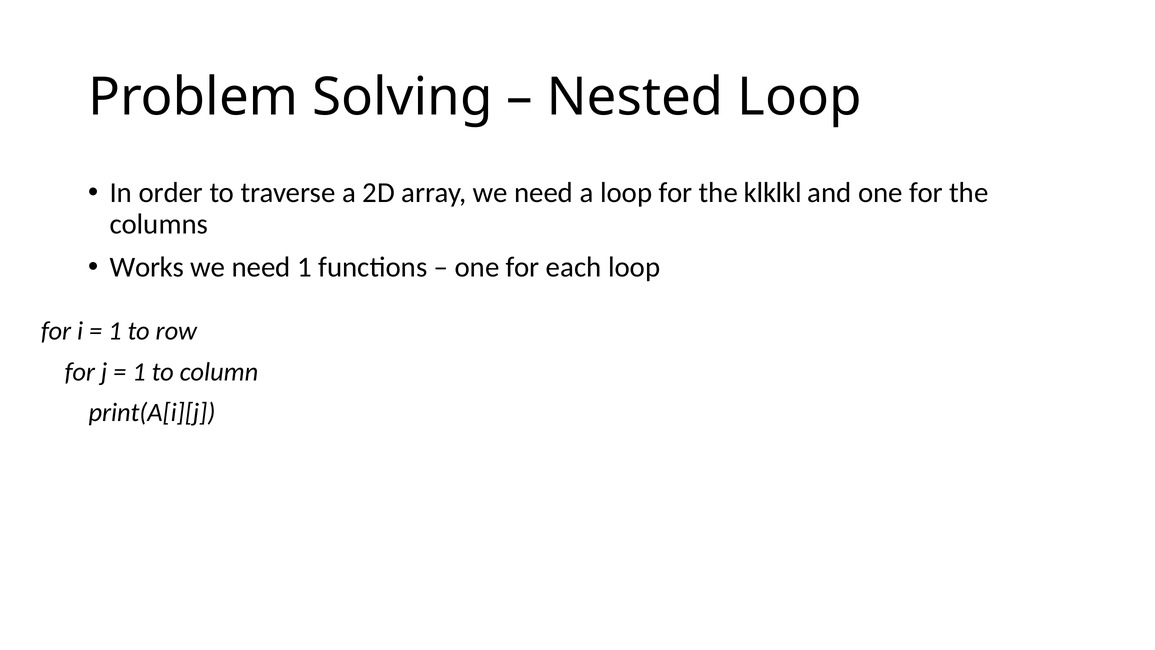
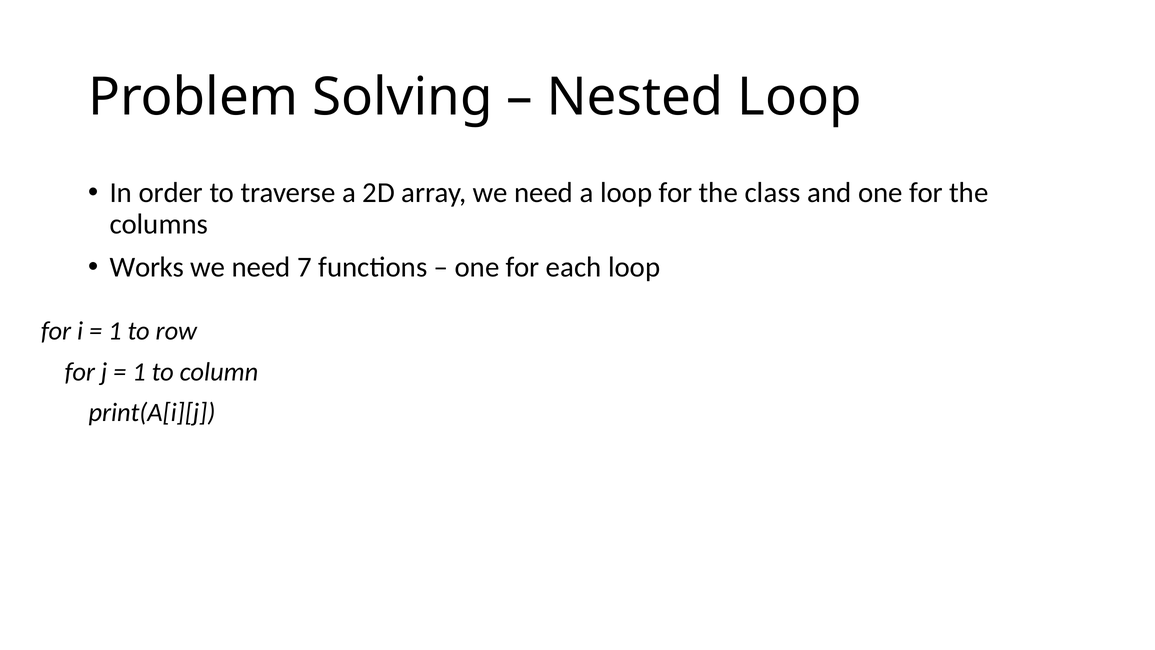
klklkl: klklkl -> class (773, 193)
need 1: 1 -> 7 (304, 267)
